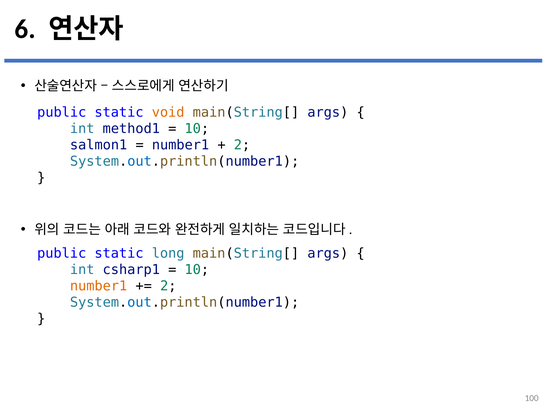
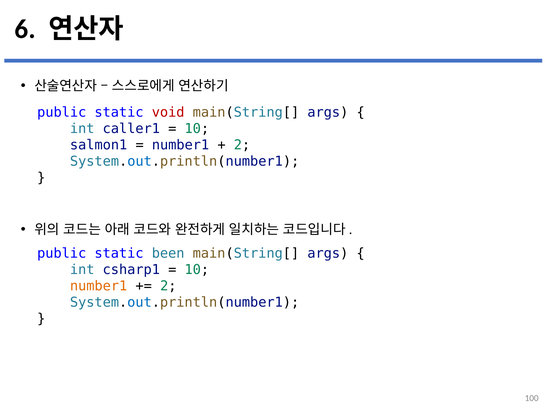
void colour: orange -> red (168, 112)
method1: method1 -> caller1 (131, 128)
long: long -> been (168, 253)
